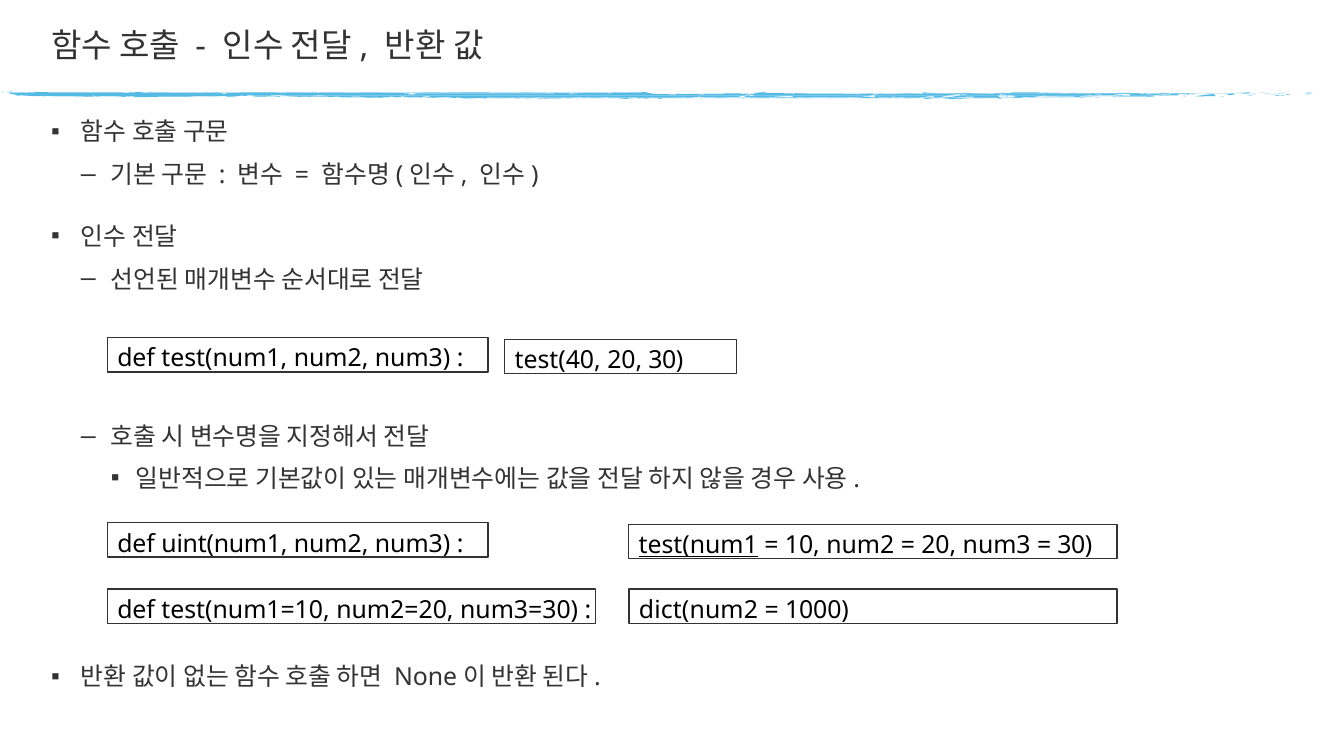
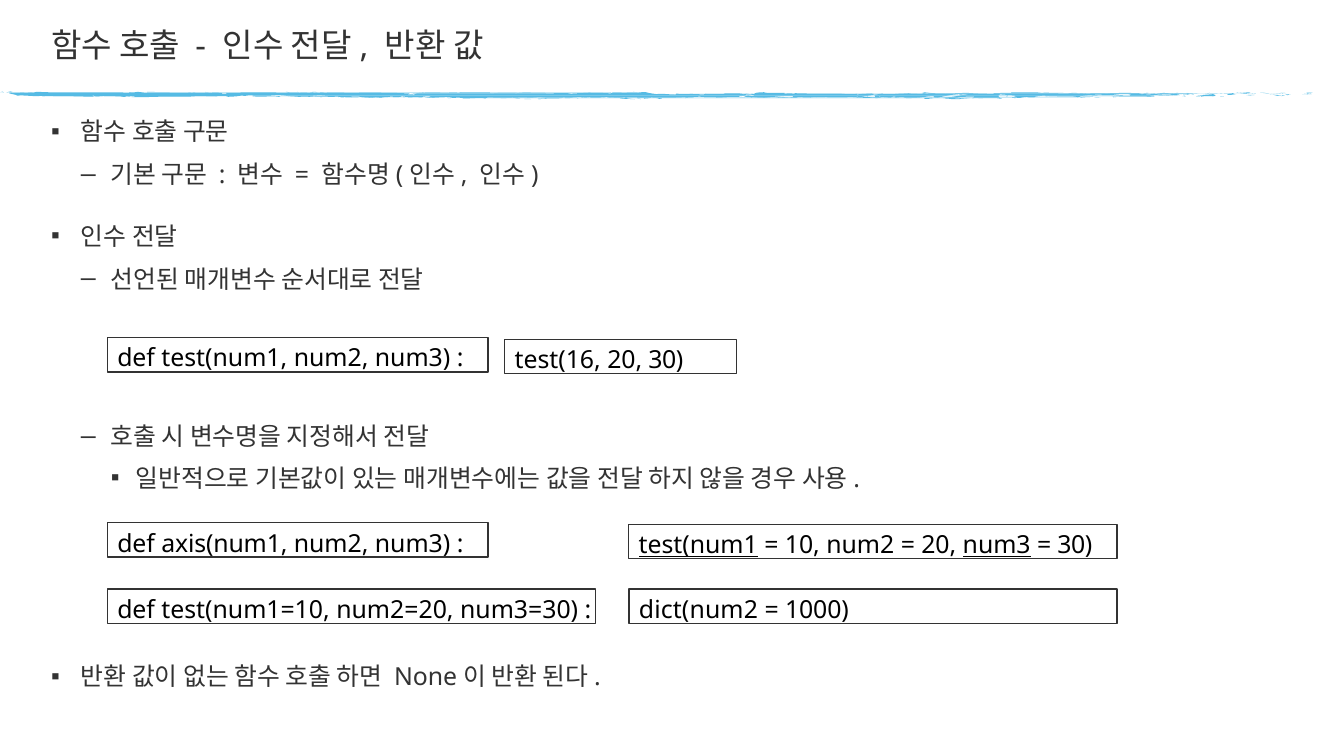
test(40: test(40 -> test(16 (558, 360)
uint(num1: uint(num1 -> axis(num1 (224, 544)
num3 underline: none -> present (997, 545)
